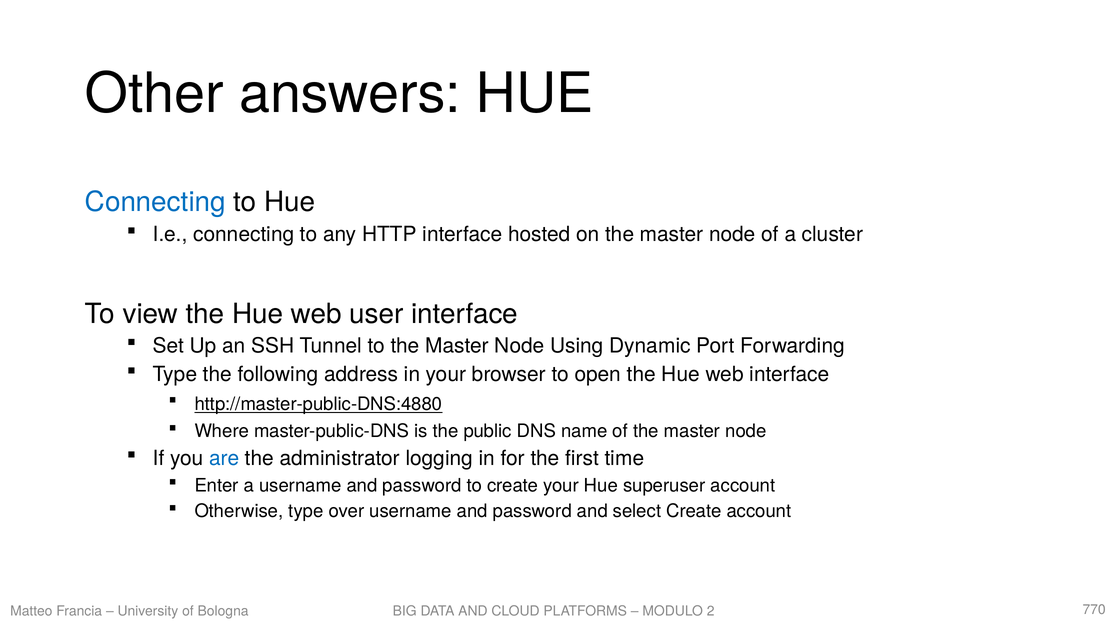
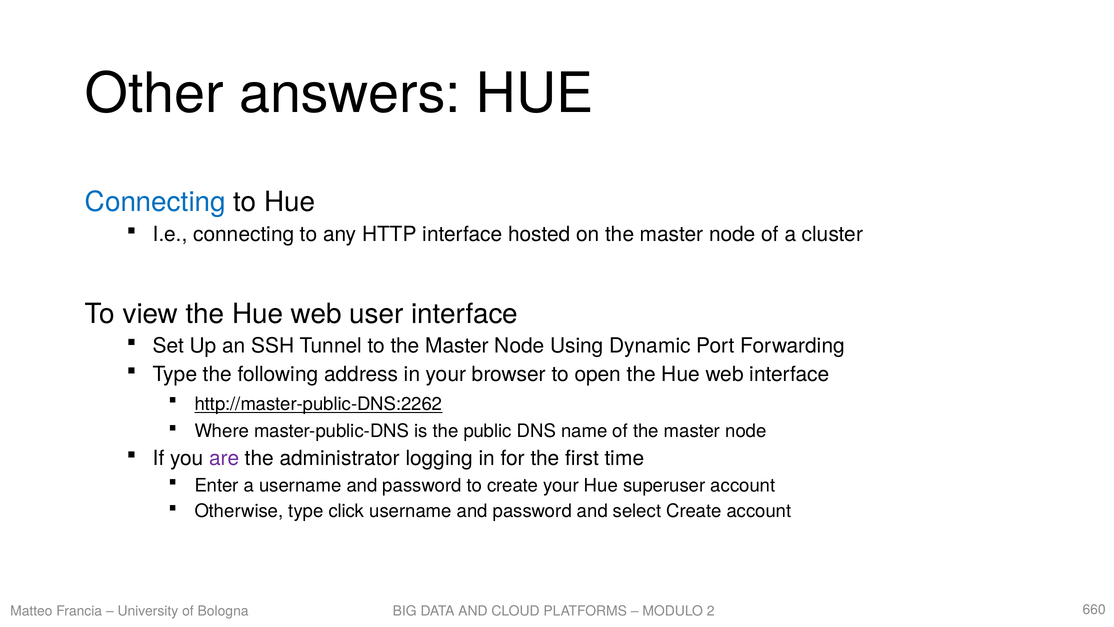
http://master-public-DNS:4880: http://master-public-DNS:4880 -> http://master-public-DNS:2262 (318, 404)
are colour: blue -> purple (224, 458)
over: over -> click (346, 511)
770: 770 -> 660 (1094, 609)
